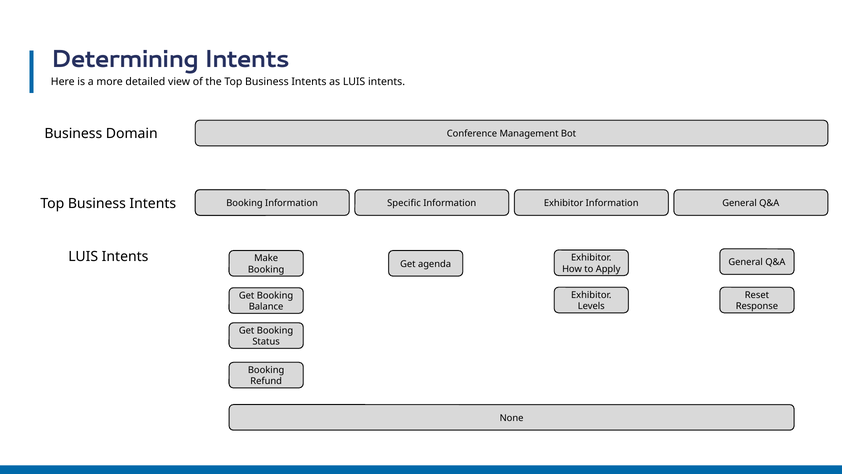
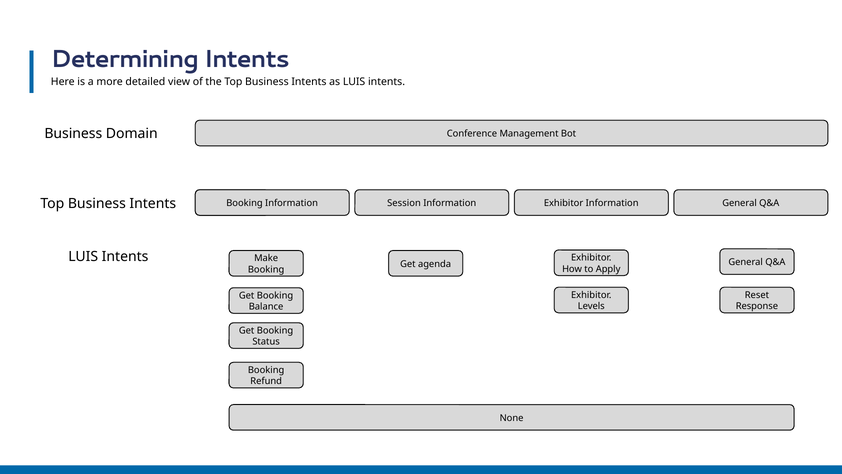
Specific: Specific -> Session (404, 203)
